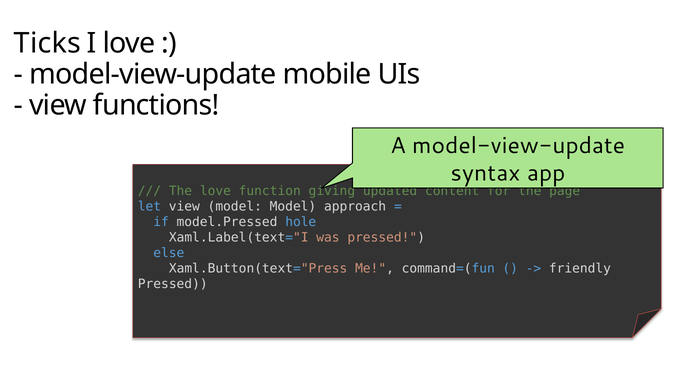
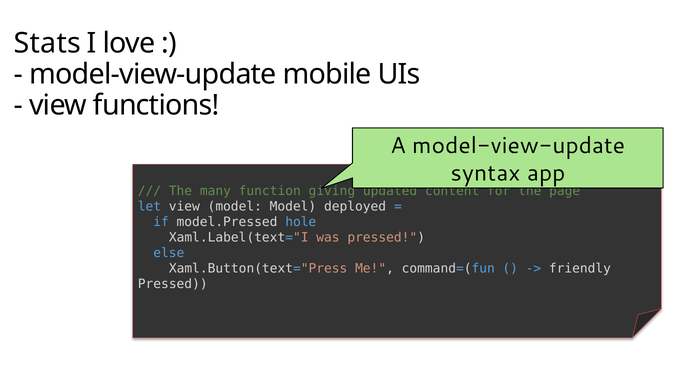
Ticks: Ticks -> Stats (47, 43)
The love: love -> many (215, 191)
approach: approach -> deployed (355, 207)
